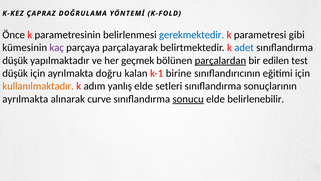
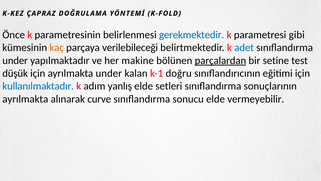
kaç colour: purple -> orange (57, 47)
parçalayarak: parçalayarak -> verilebileceği (130, 47)
düşük: düşük -> under (15, 60)
geçmek: geçmek -> makine (138, 60)
edilen: edilen -> setine (276, 60)
ayrılmakta doğru: doğru -> under (109, 73)
birine: birine -> doğru (179, 73)
kullanılmaktadır colour: orange -> blue (38, 86)
sonucu underline: present -> none (188, 99)
belirlenebilir: belirlenebilir -> vermeyebilir (256, 99)
